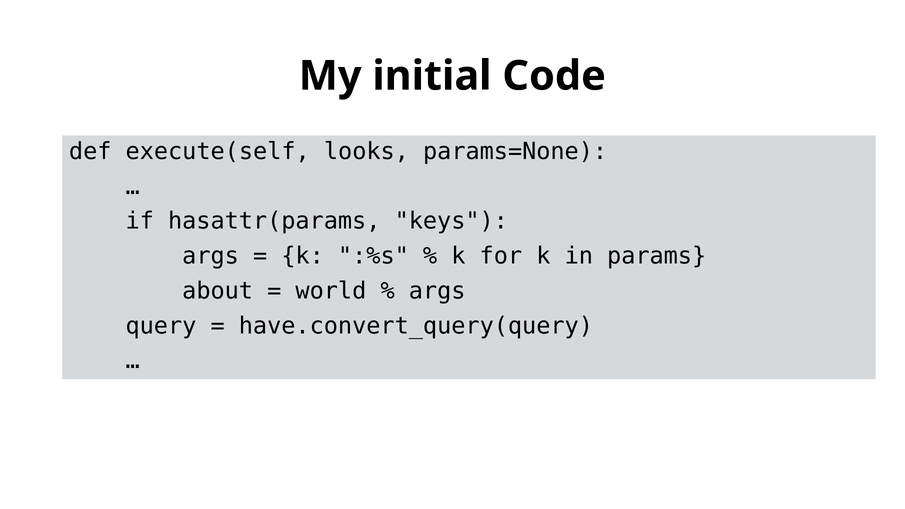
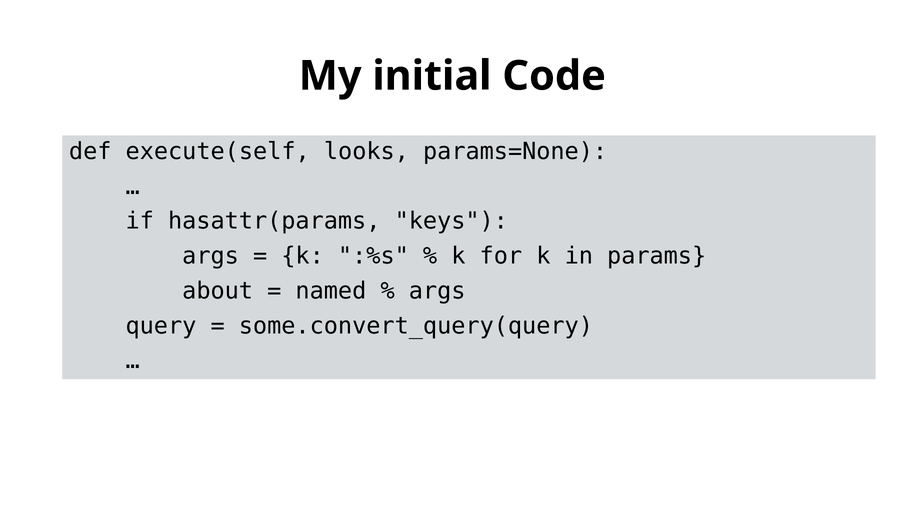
world: world -> named (331, 291)
have.convert_query(query: have.convert_query(query -> some.convert_query(query (416, 326)
